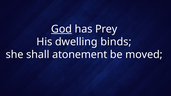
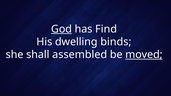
Prey: Prey -> Find (106, 29)
atonement: atonement -> assembled (80, 55)
moved underline: none -> present (144, 55)
